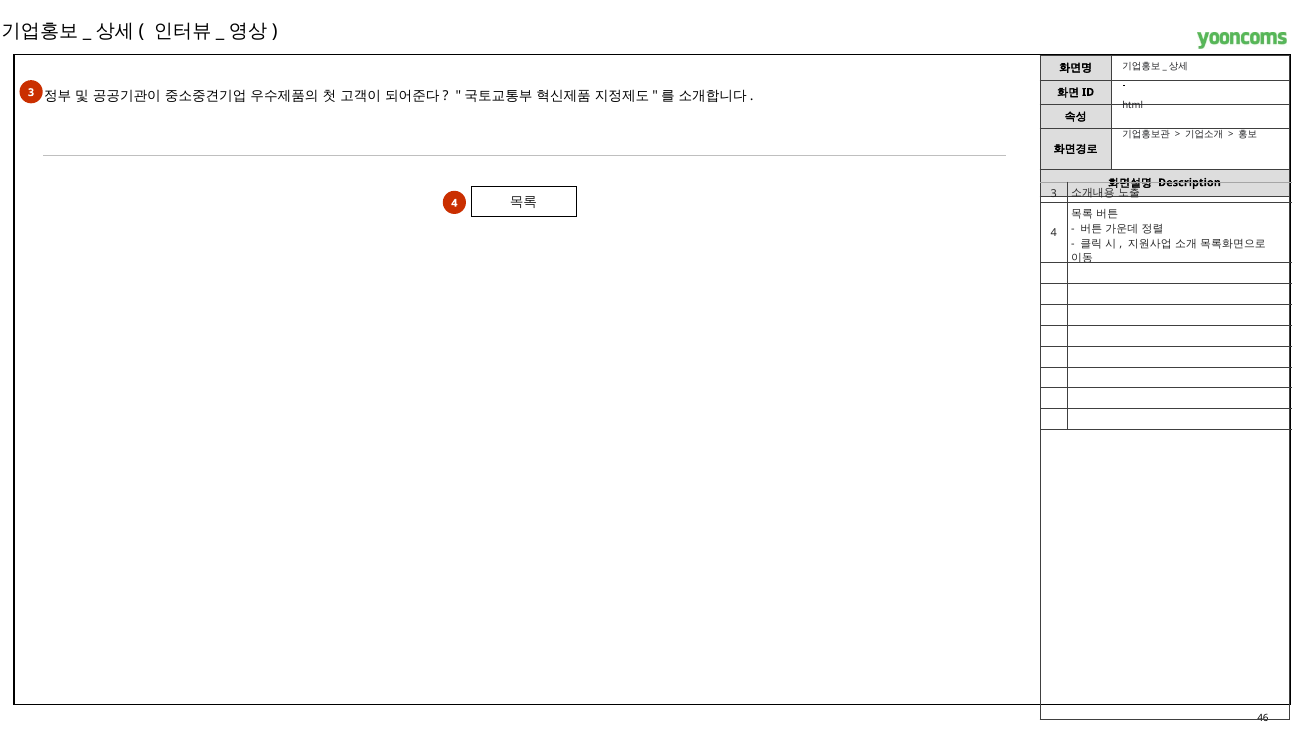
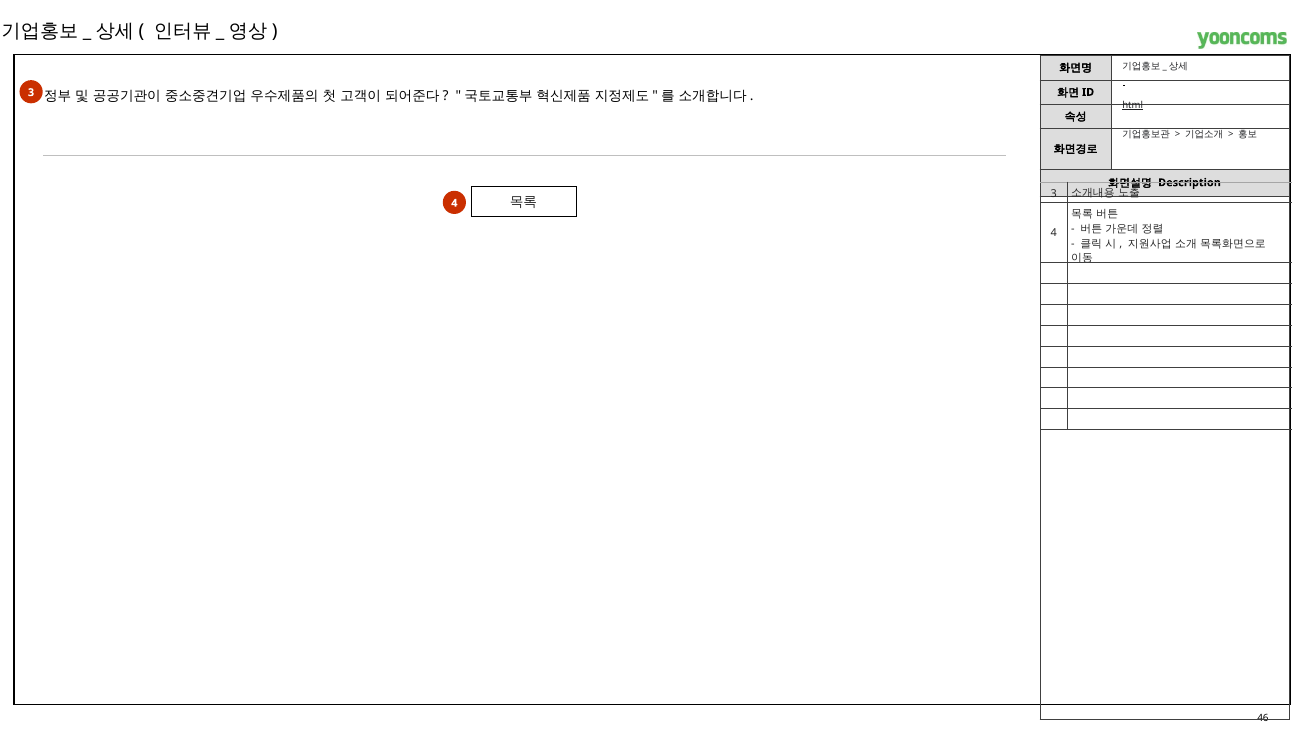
html underline: none -> present (1133, 105)
